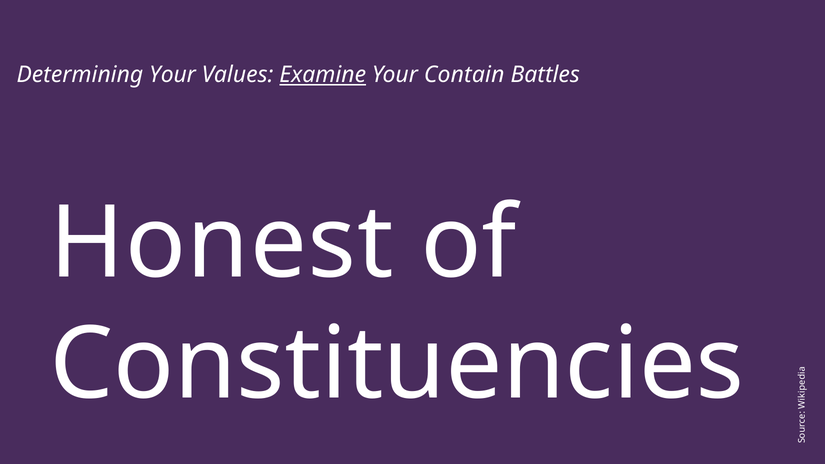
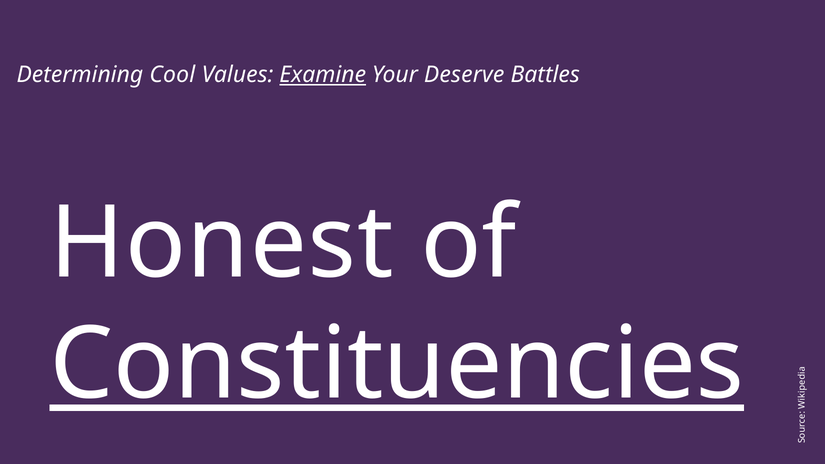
Determining Your: Your -> Cool (172, 75)
Contain: Contain -> Deserve (464, 75)
Constituencies underline: none -> present (397, 364)
